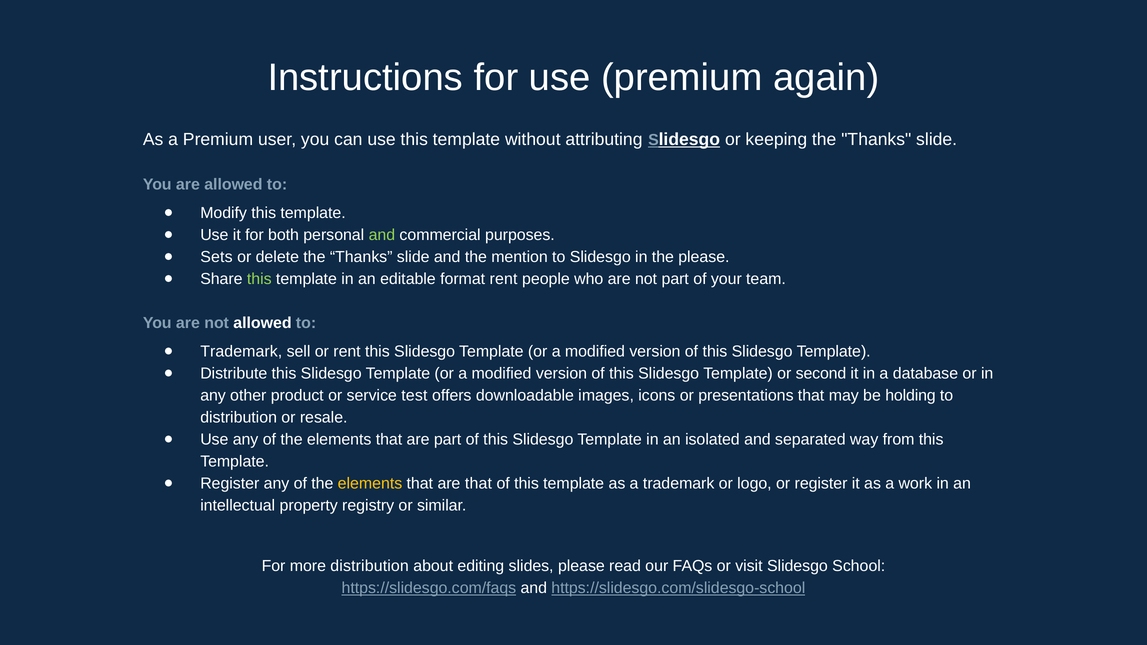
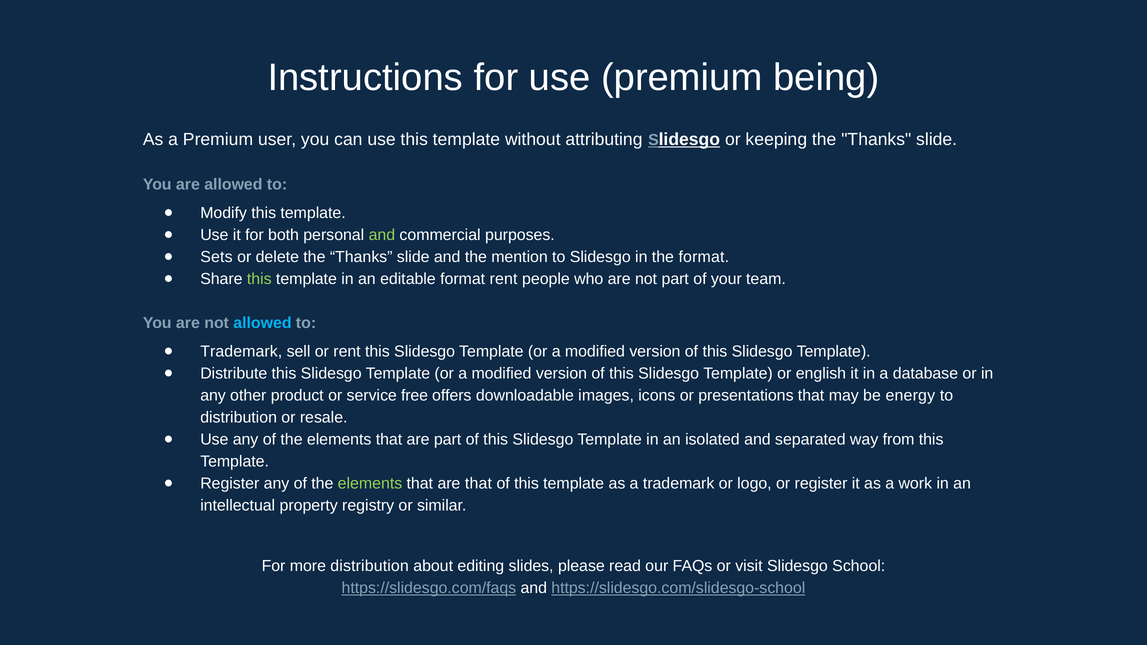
again: again -> being (826, 78)
the please: please -> format (704, 257)
allowed colour: white -> light blue (262, 323)
second: second -> english (821, 374)
test: test -> free (415, 396)
holding: holding -> energy (910, 396)
elements colour: yellow -> light green (370, 484)
